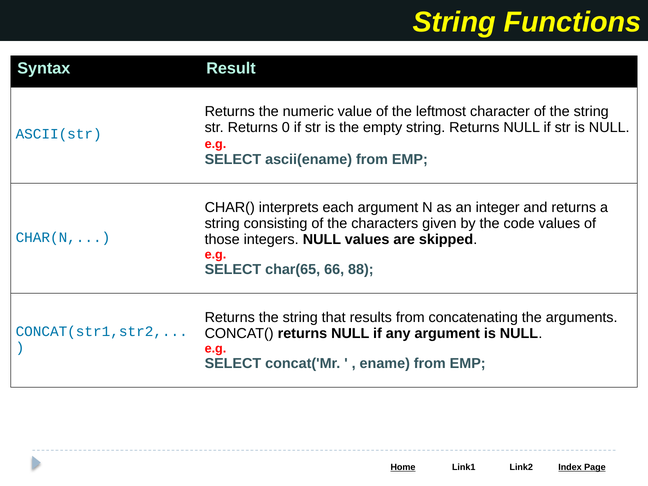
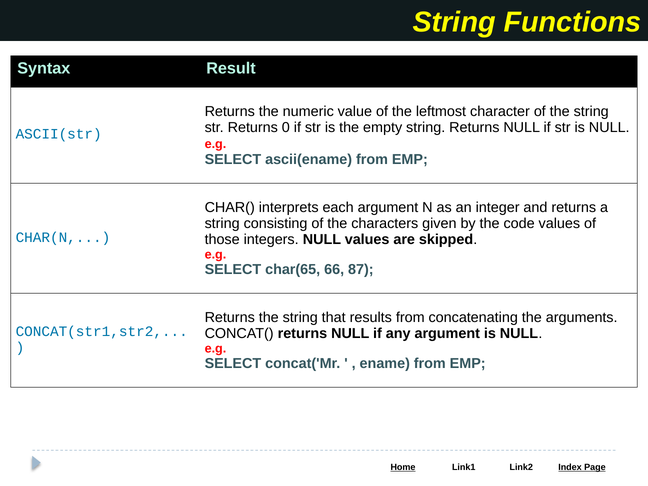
88: 88 -> 87 (361, 269)
